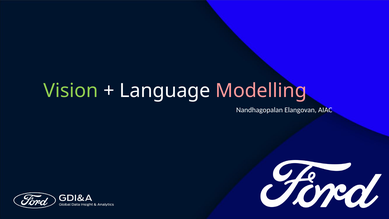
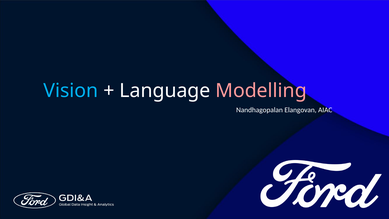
Vision colour: light green -> light blue (71, 91)
